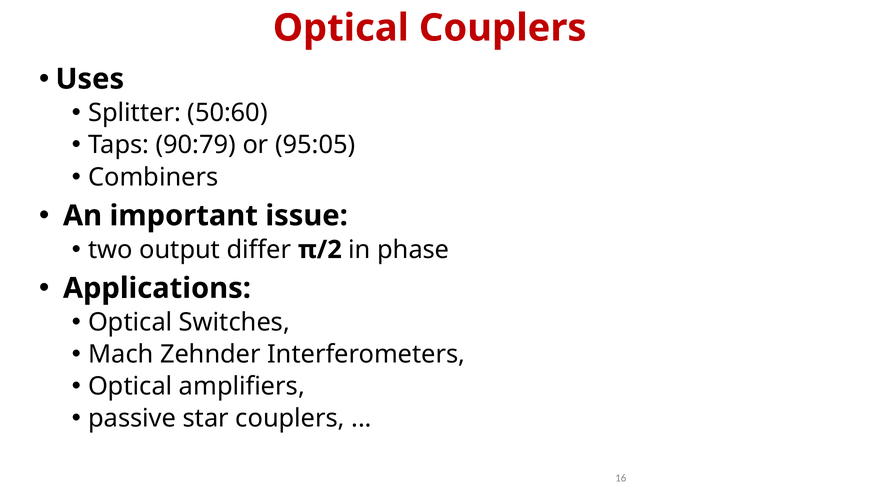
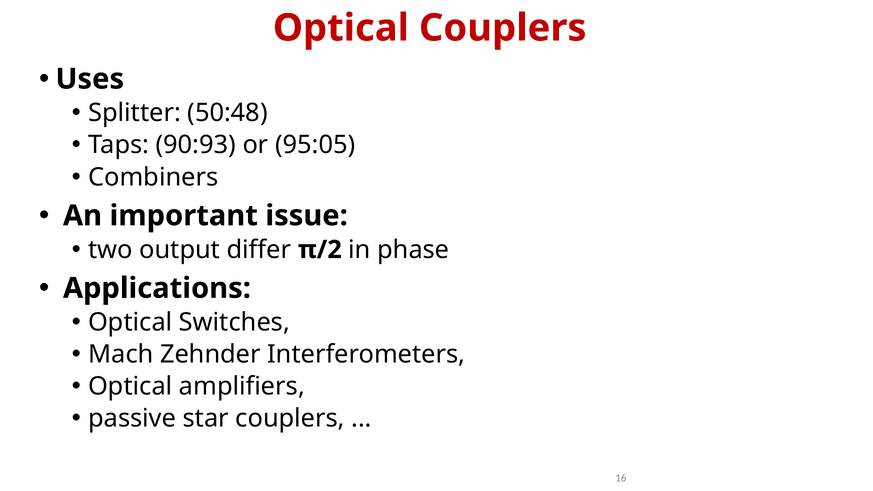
50:60: 50:60 -> 50:48 (228, 113)
90:79: 90:79 -> 90:93 (196, 145)
